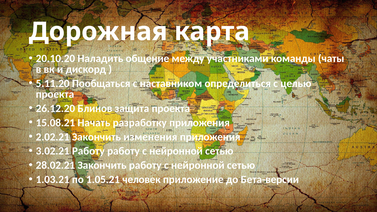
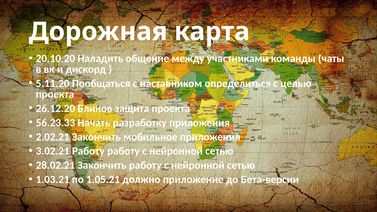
15.08.21: 15.08.21 -> 56.23.33 (55, 123)
изменения: изменения -> мобильное (150, 137)
человек: человек -> должно (141, 180)
